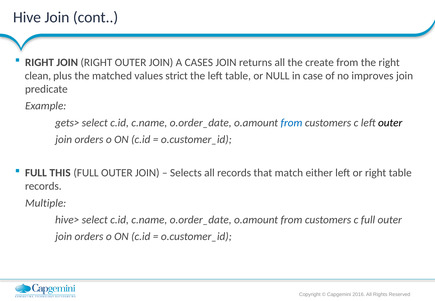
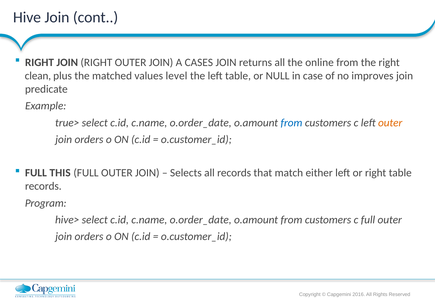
create: create -> online (320, 62)
strict: strict -> level (176, 76)
gets>: gets> -> true> (67, 123)
outer colour: black -> orange (390, 123)
Multiple: Multiple -> Program (46, 203)
